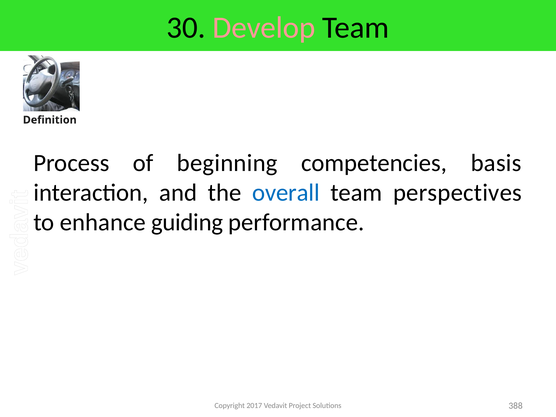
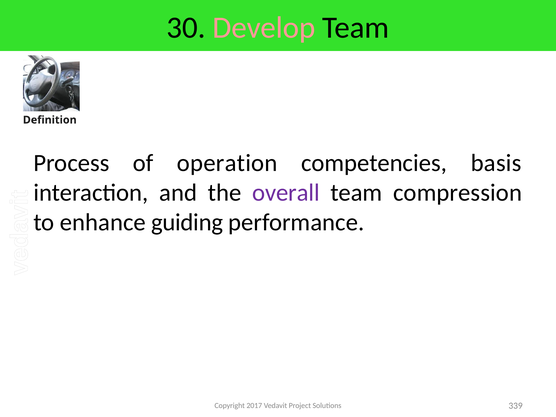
beginning: beginning -> operation (227, 163)
overall colour: blue -> purple (286, 193)
perspectives: perspectives -> compression (458, 193)
388: 388 -> 339 (516, 406)
